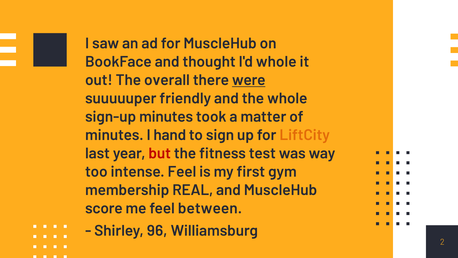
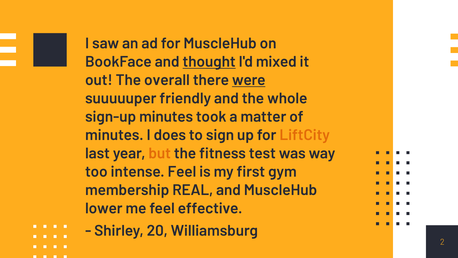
thought underline: none -> present (209, 62)
I'd whole: whole -> mixed (276, 62)
hand: hand -> does (170, 135)
but colour: red -> orange (160, 153)
score: score -> lower (104, 208)
between: between -> effective (210, 208)
96: 96 -> 20 (157, 230)
